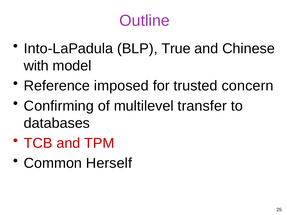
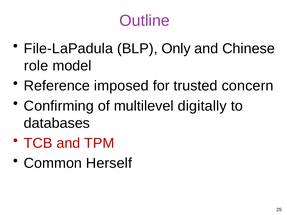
Into-LaPadula: Into-LaPadula -> File-LaPadula (68, 49)
True: True -> Only (176, 49)
with: with -> role (36, 66)
transfer: transfer -> digitally (202, 106)
